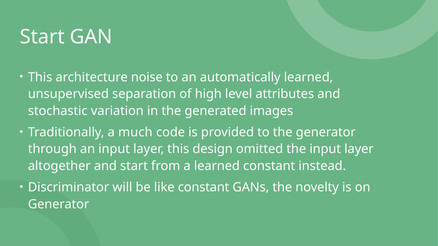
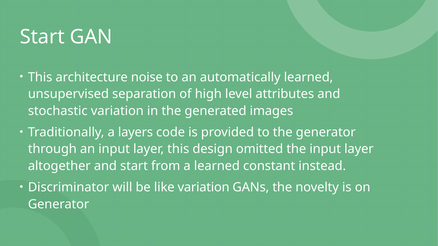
much: much -> layers (135, 132)
like constant: constant -> variation (204, 188)
